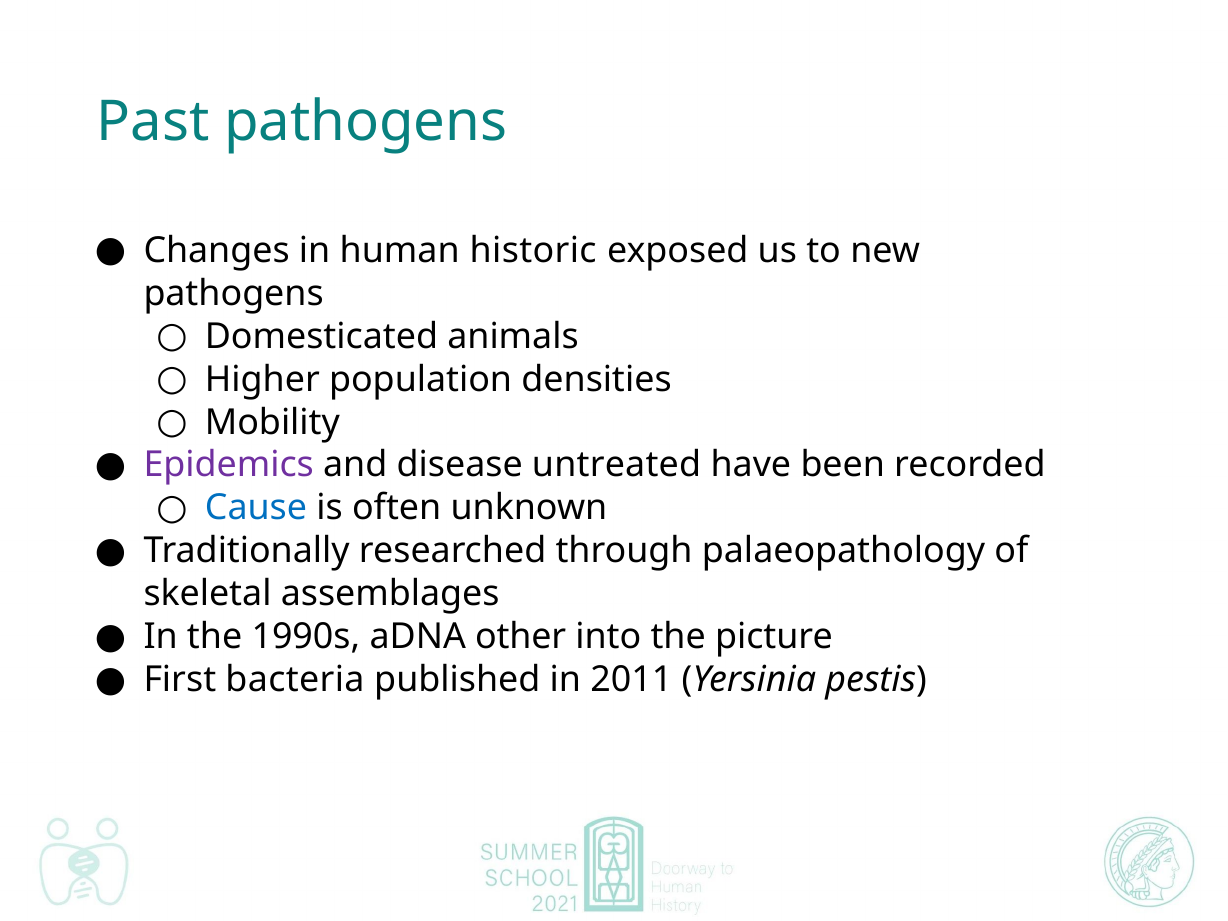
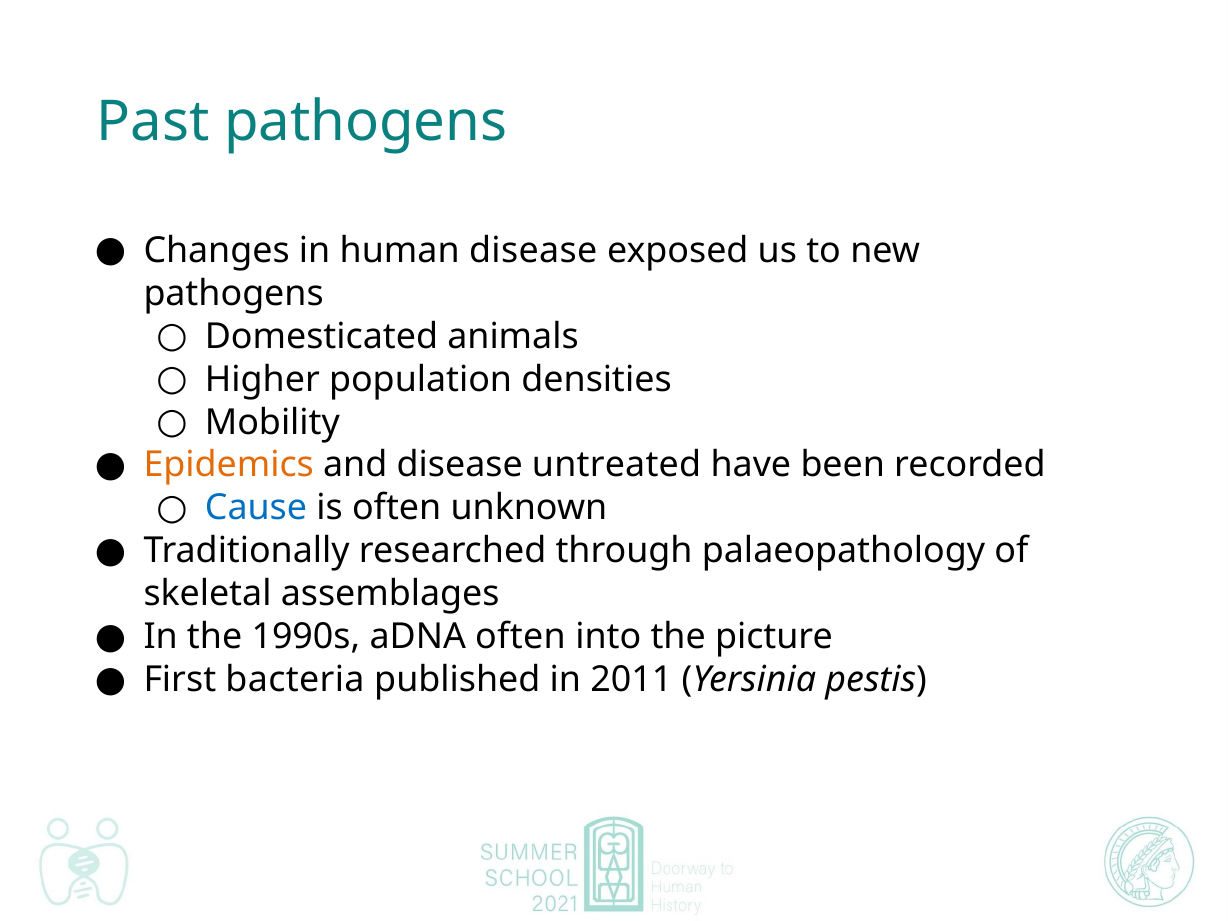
human historic: historic -> disease (533, 250)
Epidemics colour: purple -> orange (229, 465)
aDNA other: other -> often (520, 637)
